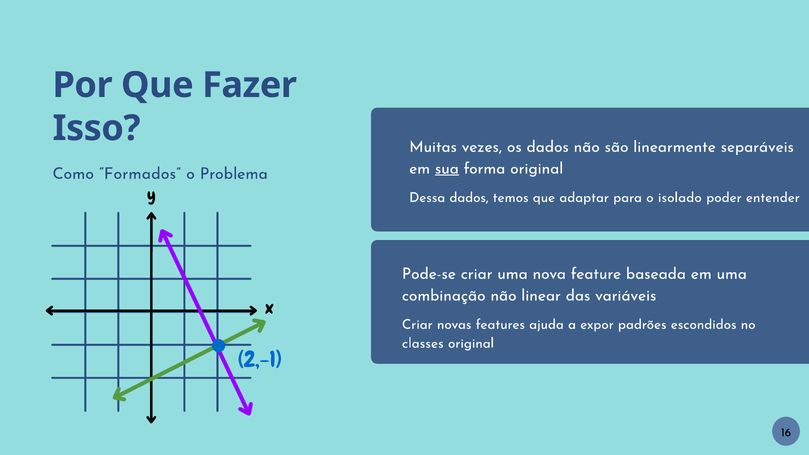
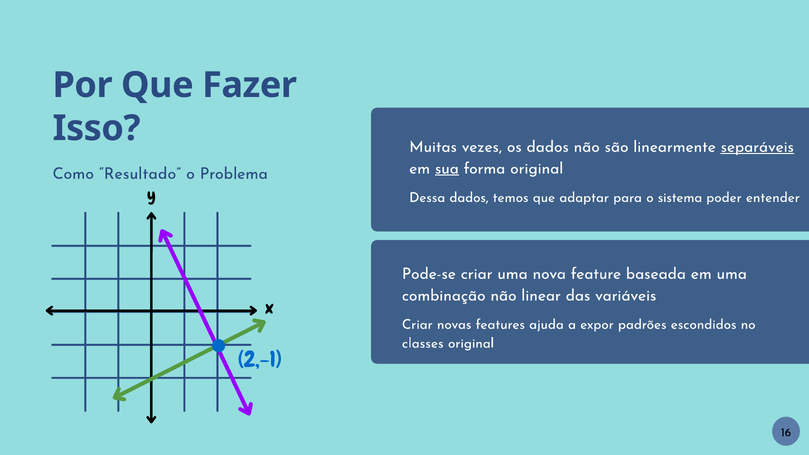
separáveis underline: none -> present (757, 147)
Formados: Formados -> Resultado (140, 174)
isolado: isolado -> sistema (680, 197)
